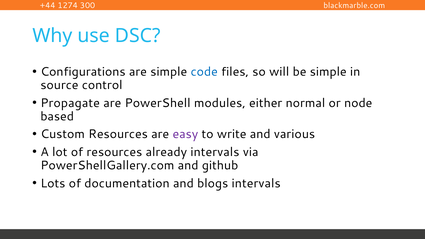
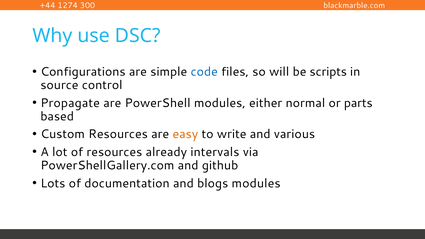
be simple: simple -> scripts (328, 72)
node: node -> parts (358, 103)
easy colour: purple -> orange (185, 134)
blogs intervals: intervals -> modules (256, 183)
